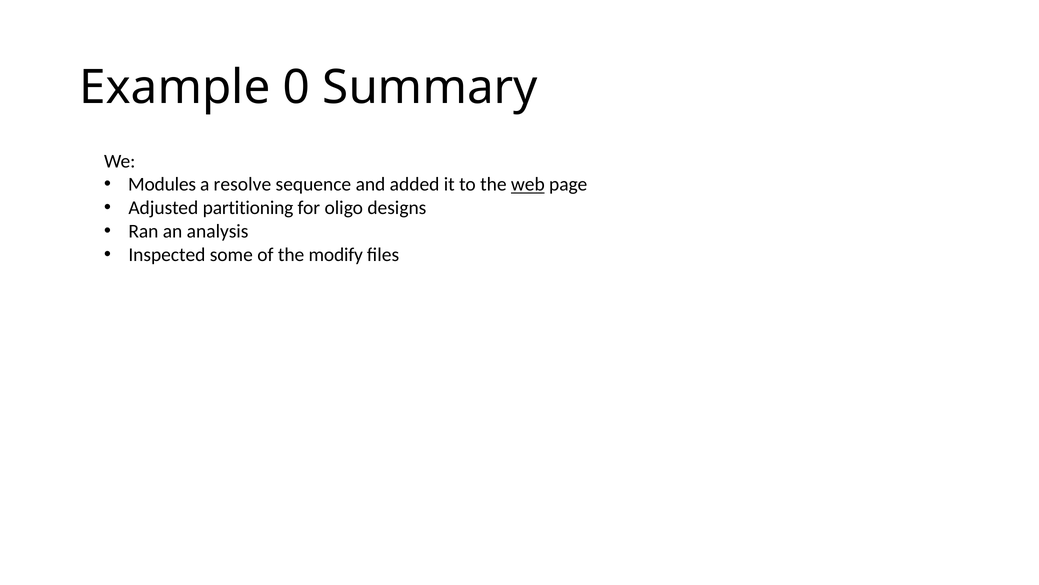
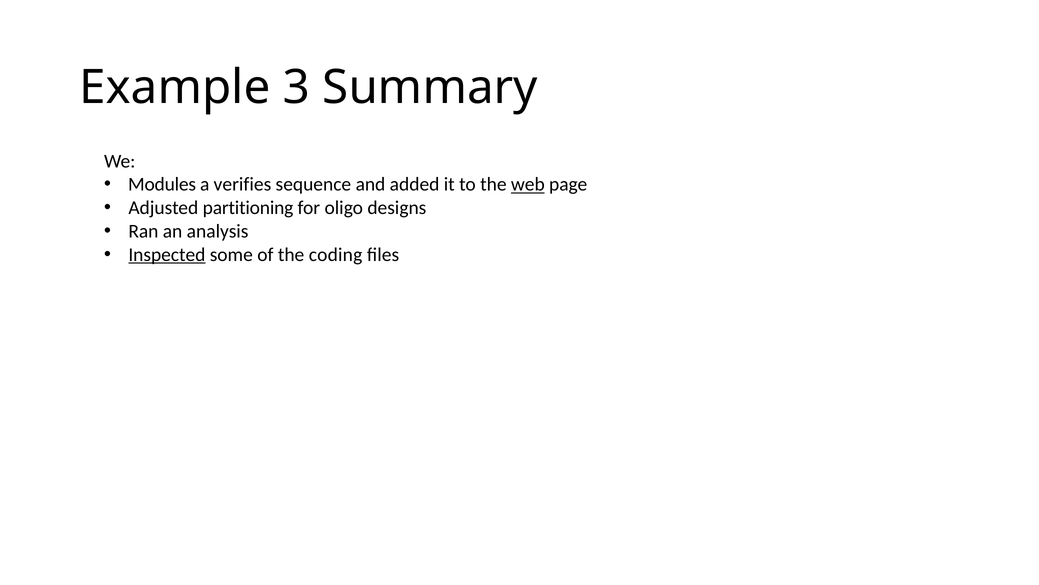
0: 0 -> 3 (297, 87)
resolve: resolve -> verifies (242, 184)
Inspected underline: none -> present (167, 254)
modify: modify -> coding (336, 254)
